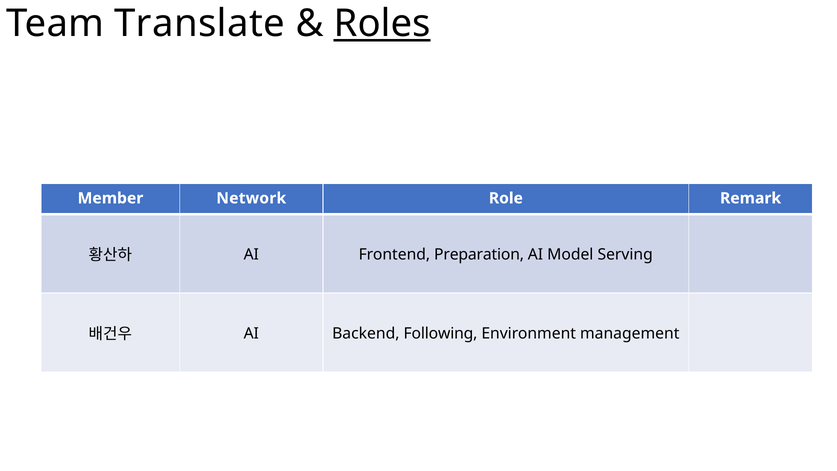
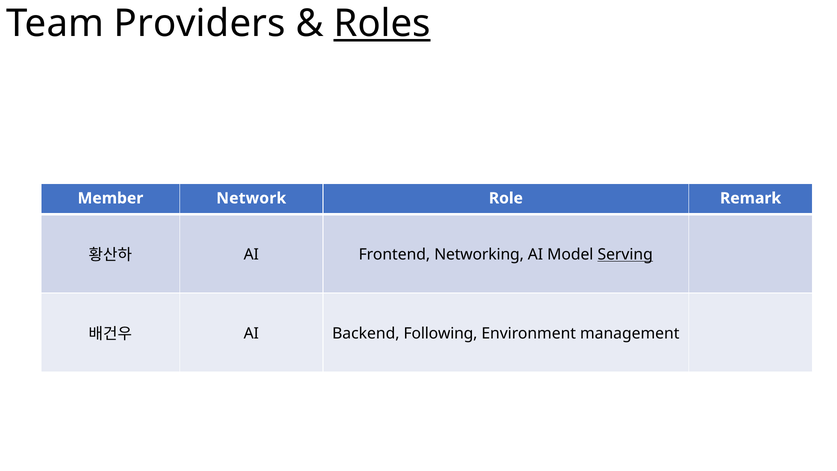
Translate: Translate -> Providers (200, 24)
Preparation: Preparation -> Networking (479, 254)
Serving underline: none -> present (625, 254)
